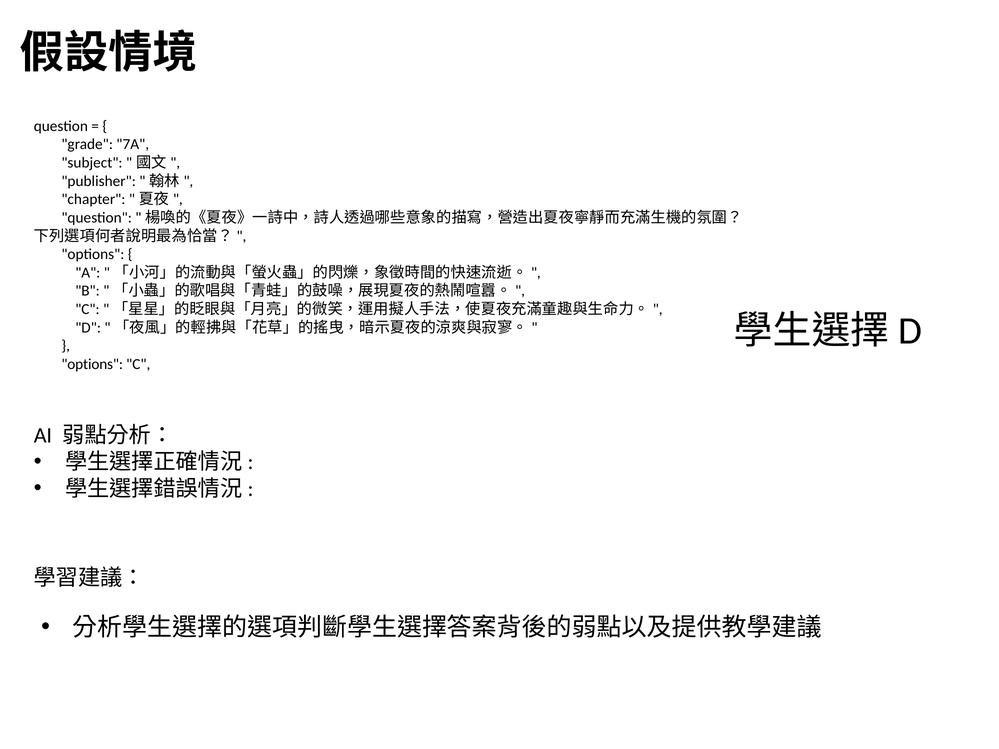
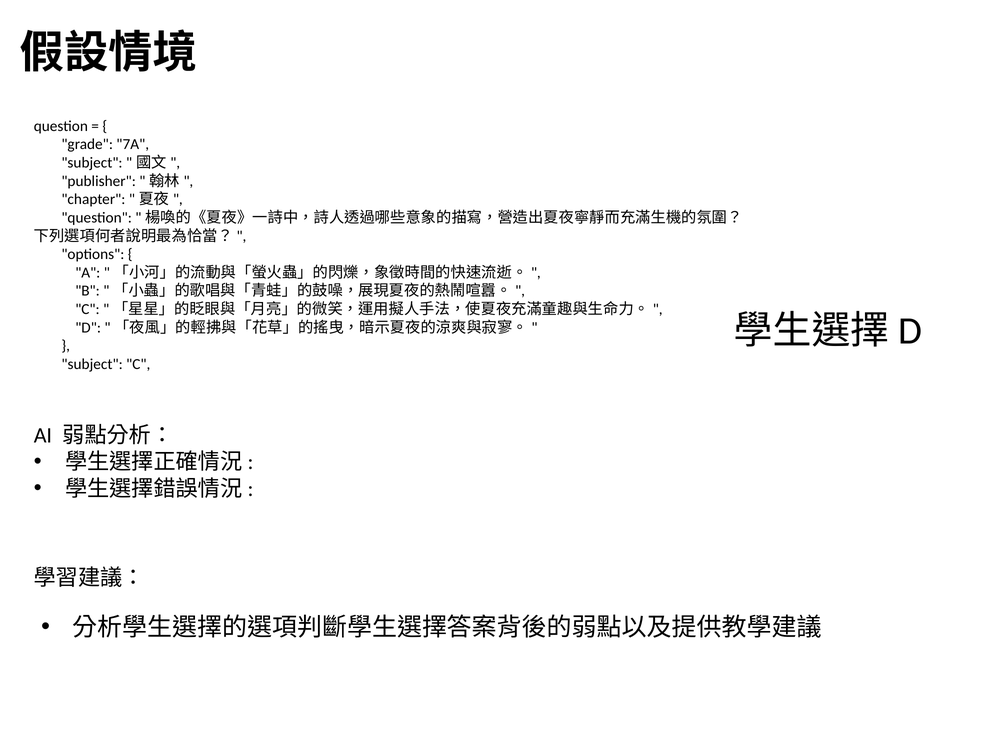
options: options -> subject (92, 364)
